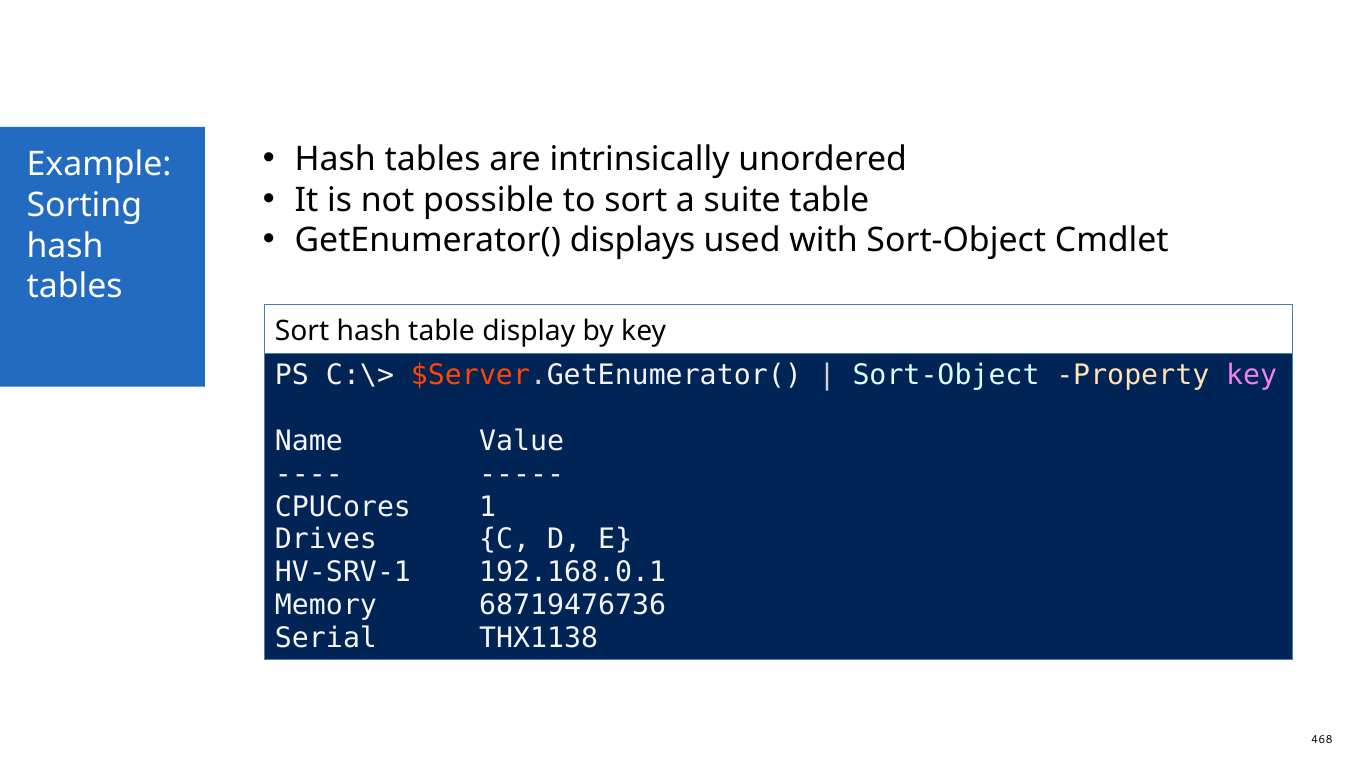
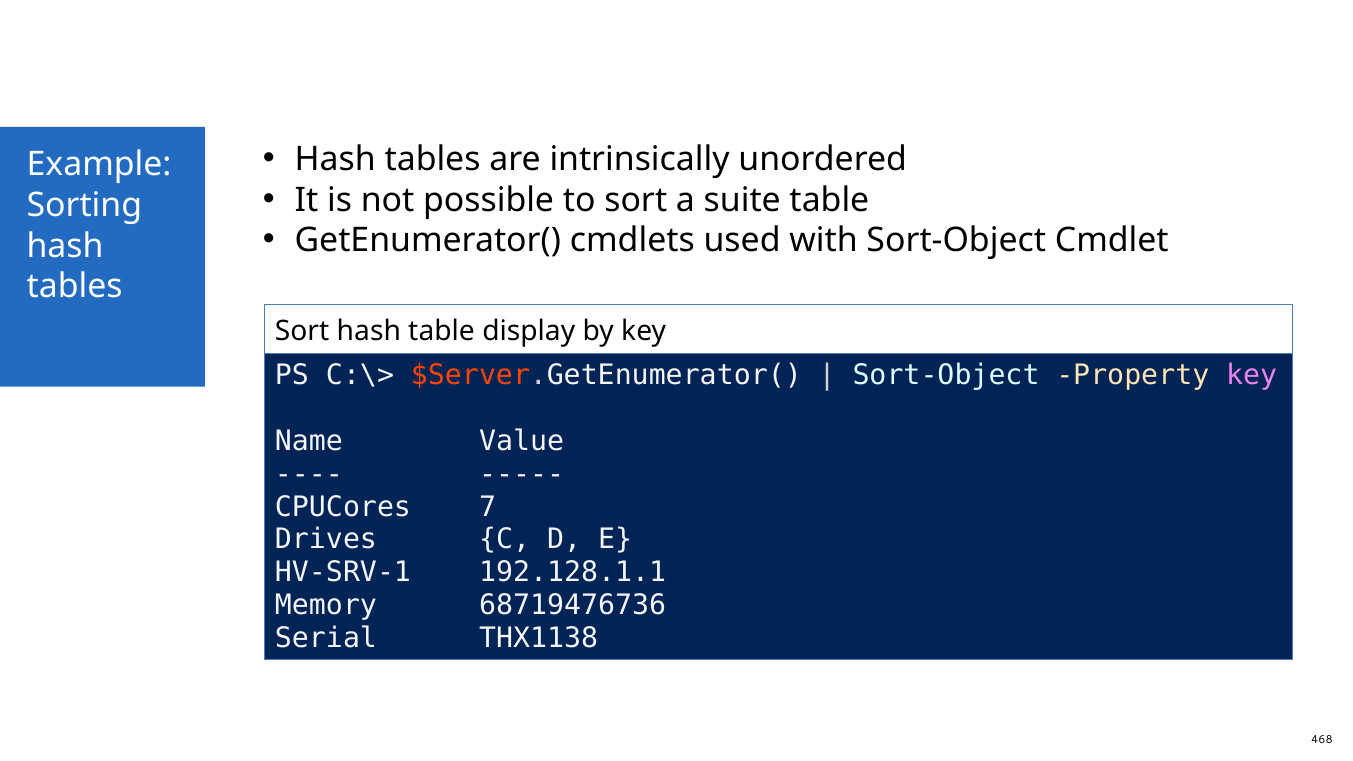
displays: displays -> cmdlets (632, 241)
1: 1 -> 7 (488, 507)
192.168.0.1: 192.168.0.1 -> 192.128.1.1 (573, 572)
